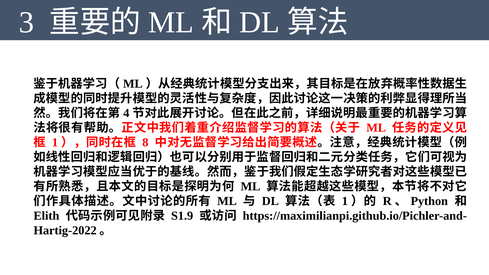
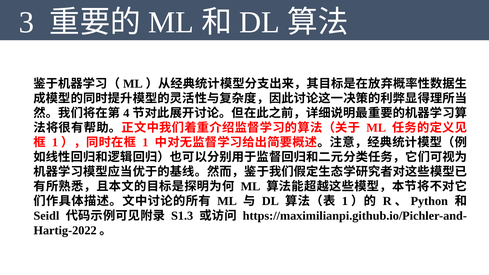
8: 8 -> 1 (145, 143)
Elith: Elith -> Seidl (46, 216)
S1.9: S1.9 -> S1.3 (182, 216)
